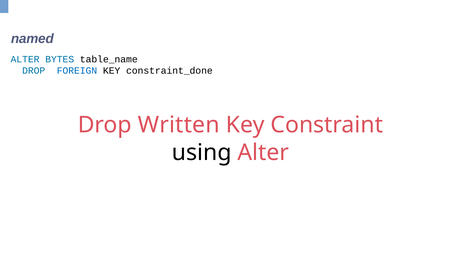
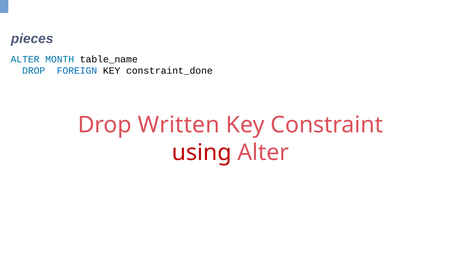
named: named -> pieces (32, 39)
BYTES: BYTES -> MONTH (60, 59)
using colour: black -> red (202, 153)
